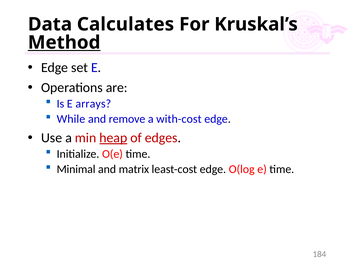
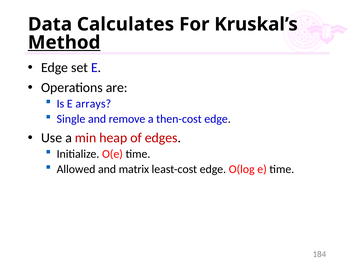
While: While -> Single (71, 119)
with-cost: with-cost -> then-cost (179, 119)
heap underline: present -> none (113, 138)
Minimal: Minimal -> Allowed (76, 169)
